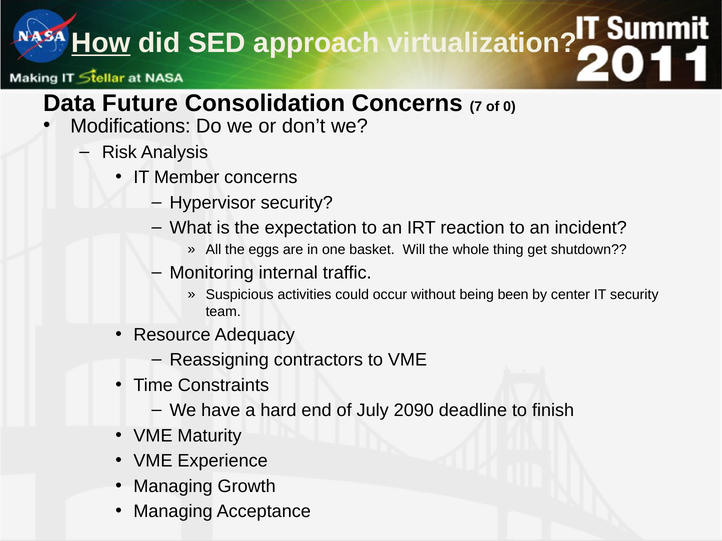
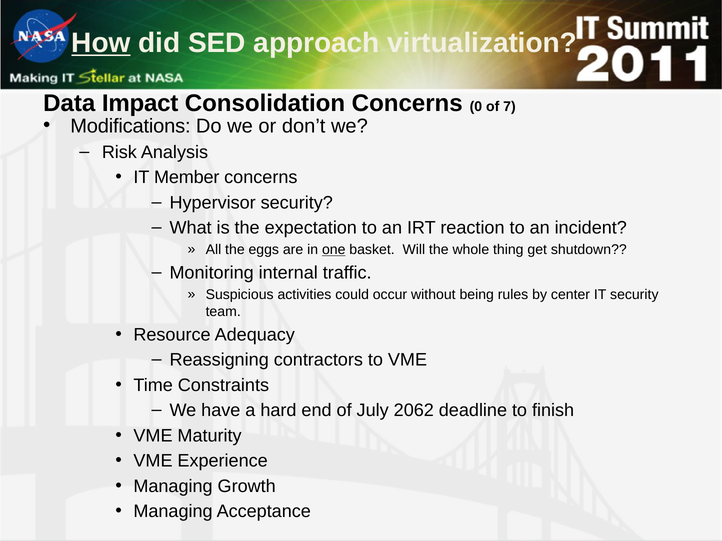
Future: Future -> Impact (140, 103)
7: 7 -> 0 (476, 107)
0: 0 -> 7 (509, 107)
one underline: none -> present (334, 250)
been: been -> rules (513, 295)
2090: 2090 -> 2062 (414, 411)
